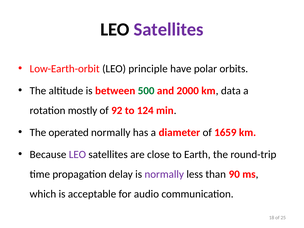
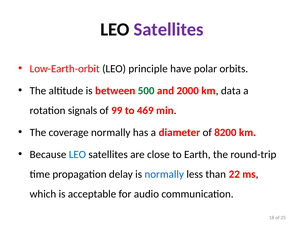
mostly: mostly -> signals (83, 110)
92: 92 -> 99 (117, 110)
124: 124 -> 469 (145, 110)
operated: operated -> coverage (69, 132)
1659: 1659 -> 8200 (225, 132)
LEO colour: purple -> blue (77, 154)
normally colour: purple -> blue (164, 174)
90: 90 -> 22 (234, 174)
